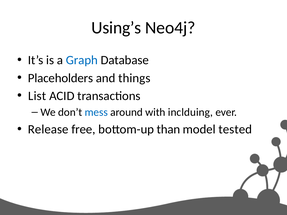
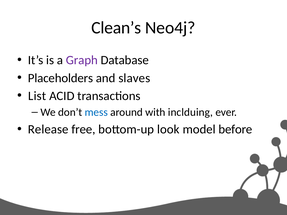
Using’s: Using’s -> Clean’s (116, 28)
Graph colour: blue -> purple (82, 60)
things: things -> slaves (134, 78)
than: than -> look (168, 129)
tested: tested -> before (235, 129)
